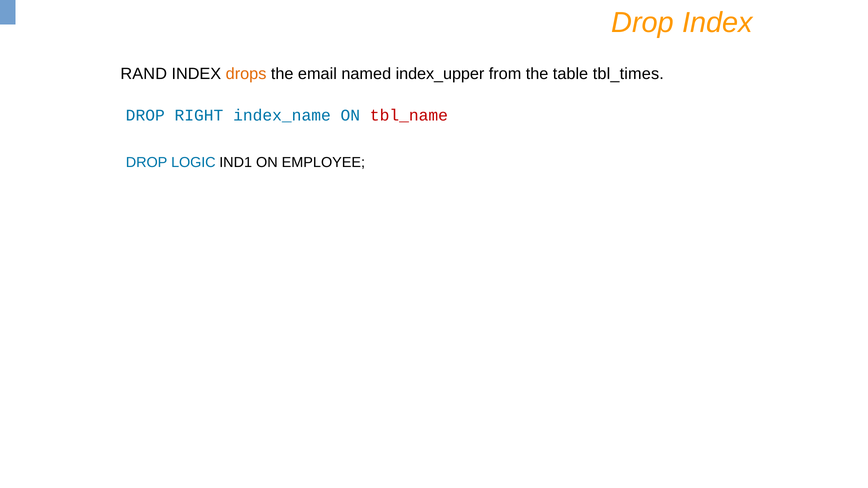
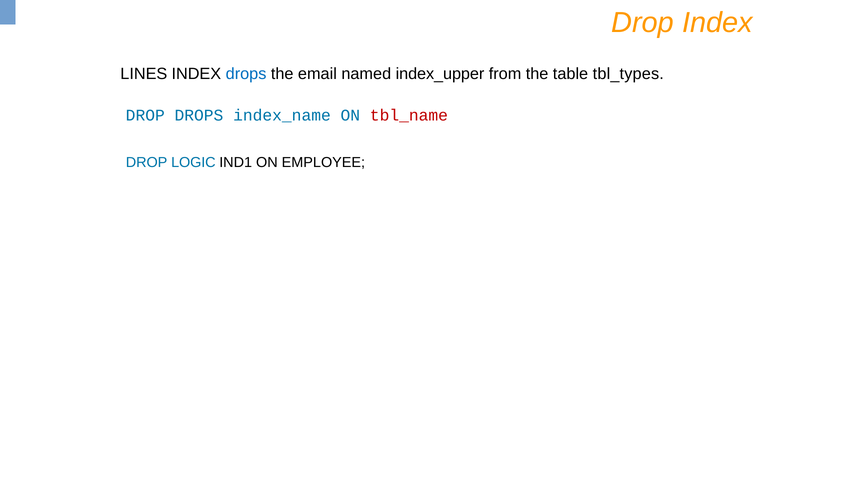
RAND: RAND -> LINES (144, 74)
drops colour: orange -> blue (246, 74)
tbl_times: tbl_times -> tbl_types (628, 74)
DROP RIGHT: RIGHT -> DROPS (199, 116)
